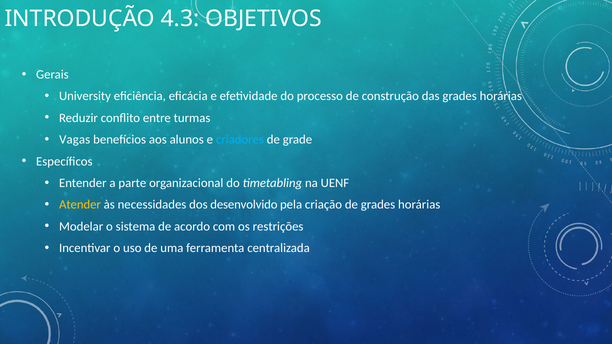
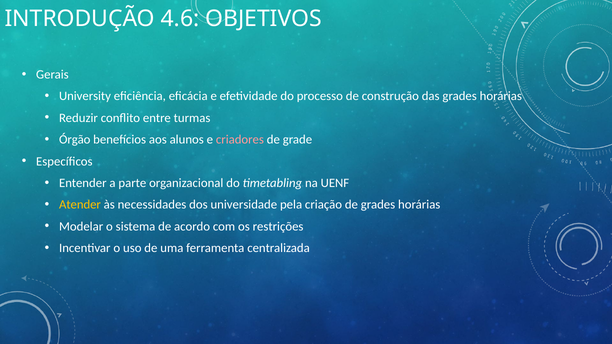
4.3: 4.3 -> 4.6 (180, 18)
Vagas: Vagas -> Órgão (75, 140)
criadores colour: light blue -> pink (240, 140)
desenvolvido: desenvolvido -> universidade (244, 205)
